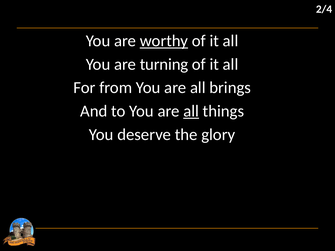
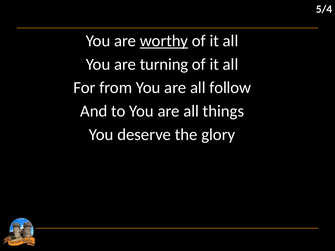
2/4: 2/4 -> 5/4 (324, 9)
brings: brings -> follow (230, 88)
all underline: present -> none (191, 111)
